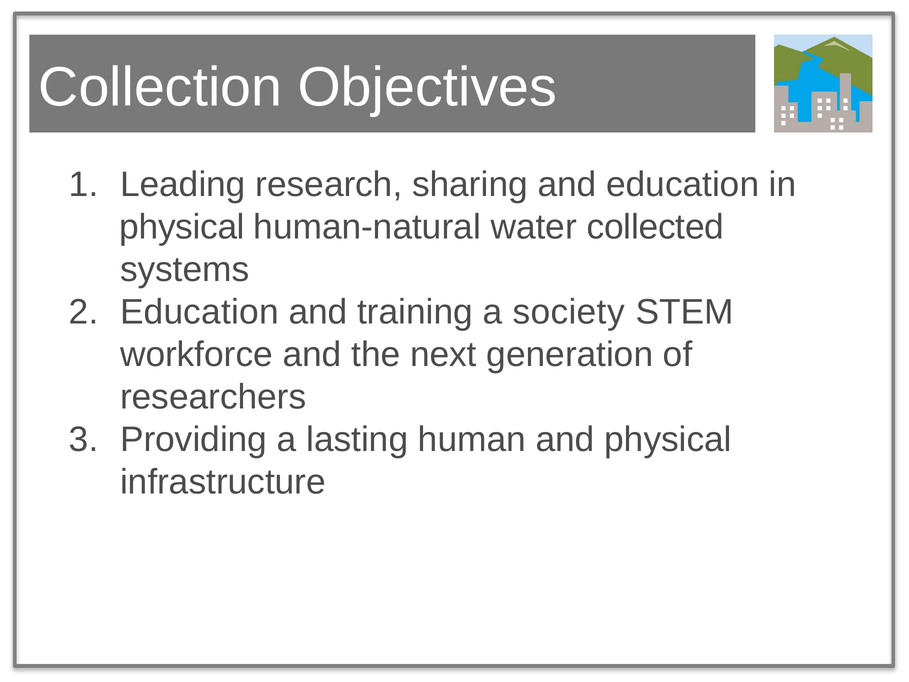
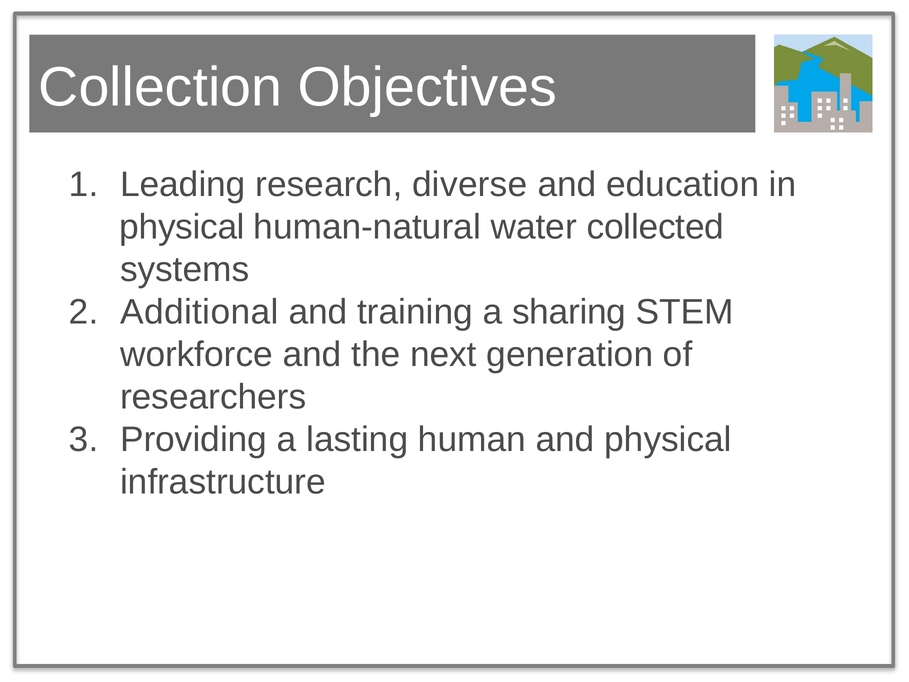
sharing: sharing -> diverse (470, 185)
Education: Education -> Additional (199, 312)
society: society -> sharing (569, 312)
